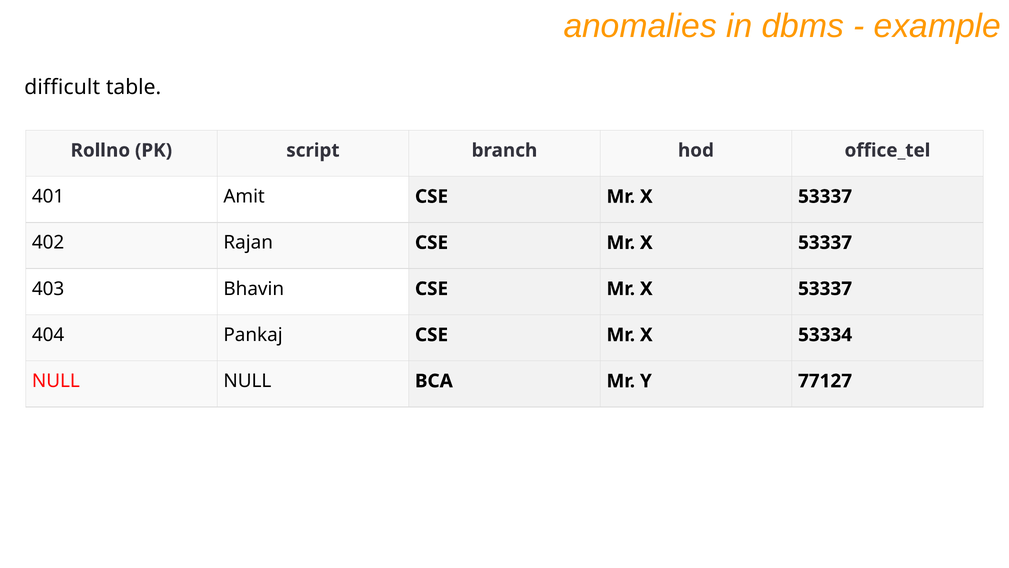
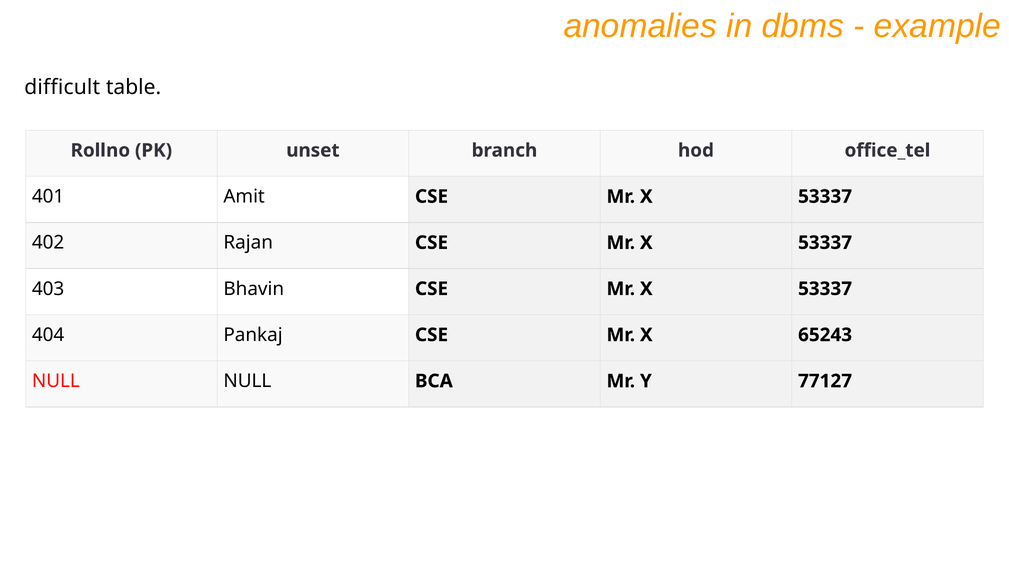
script: script -> unset (313, 150)
53334: 53334 -> 65243 (825, 335)
